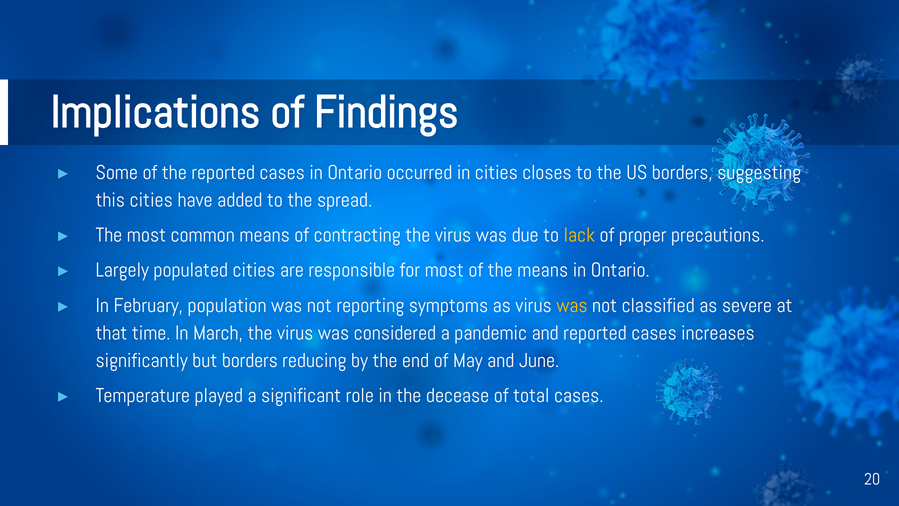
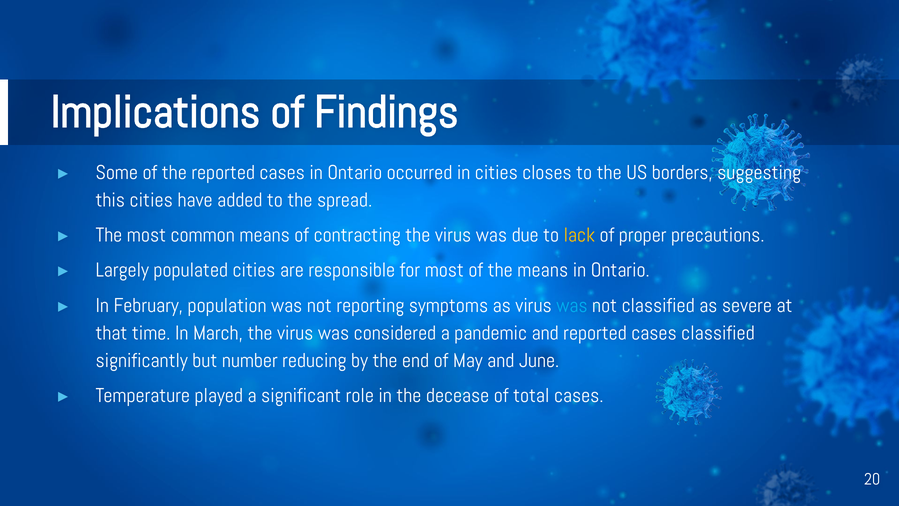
was colour: yellow -> light blue (572, 305)
cases increases: increases -> classified (718, 333)
but borders: borders -> number (250, 360)
